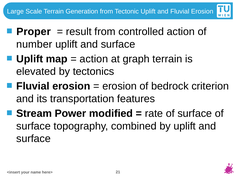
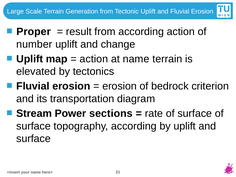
from controlled: controlled -> according (141, 32)
surface: surface -> change (118, 44)
at graph: graph -> name (136, 59)
features: features -> diagram (136, 99)
modified: modified -> sections (111, 113)
topography combined: combined -> according (134, 126)
